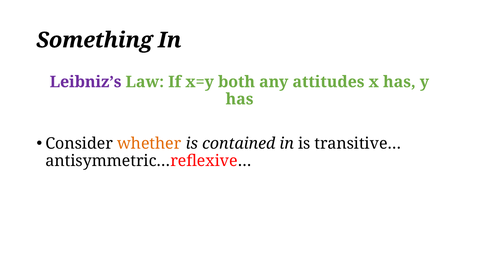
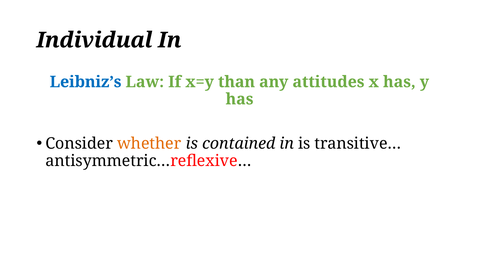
Something: Something -> Individual (94, 40)
Leibniz’s colour: purple -> blue (86, 82)
both: both -> than (237, 82)
